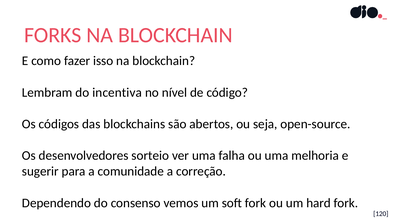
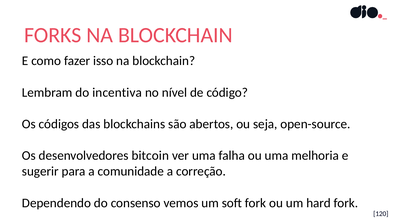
sorteio: sorteio -> bitcoin (150, 155)
